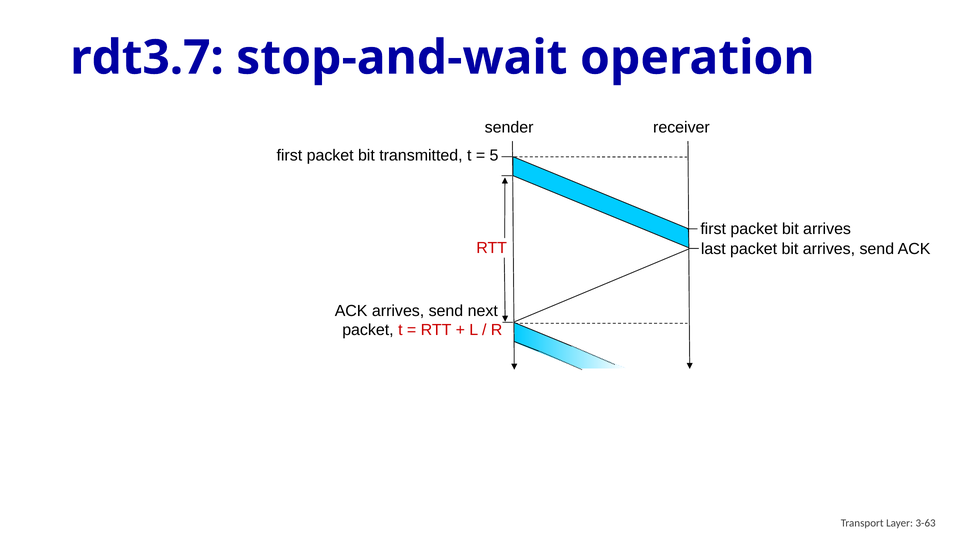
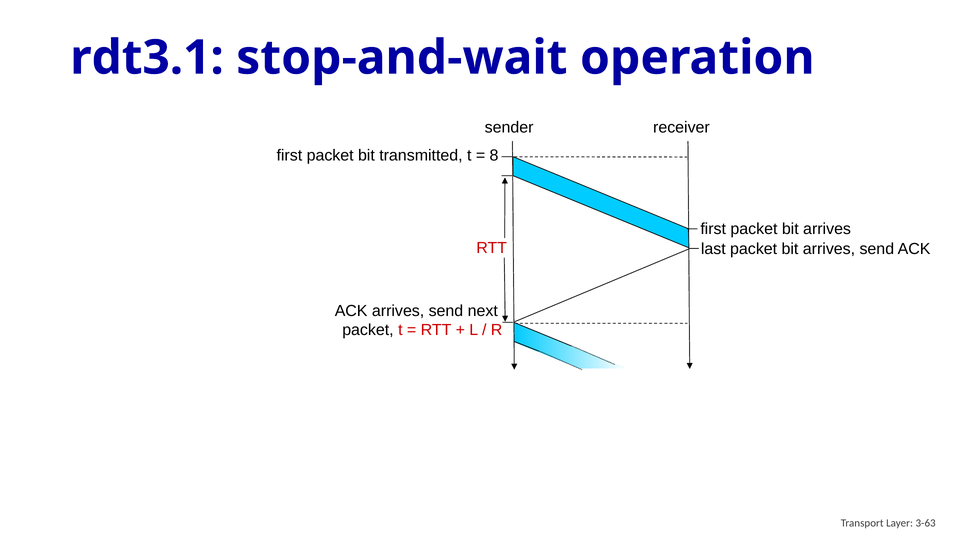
rdt3.7: rdt3.7 -> rdt3.1 (147, 58)
5: 5 -> 8 (494, 155)
